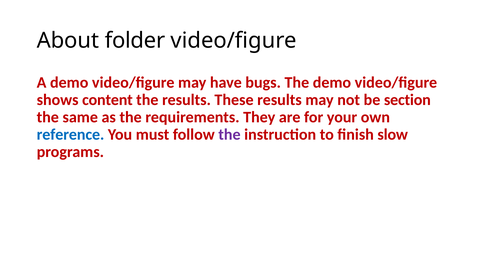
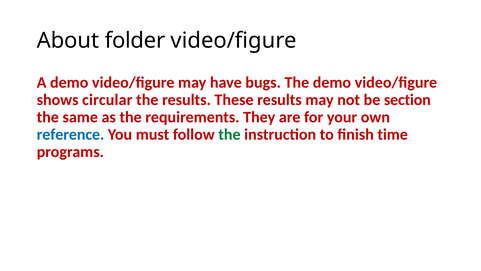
content: content -> circular (107, 100)
the colour: purple -> green (229, 134)
slow: slow -> time (393, 134)
